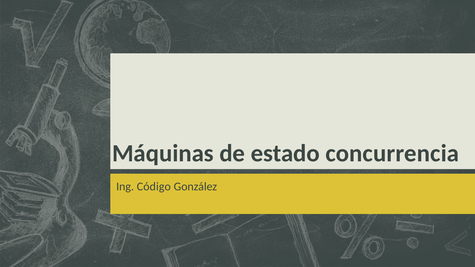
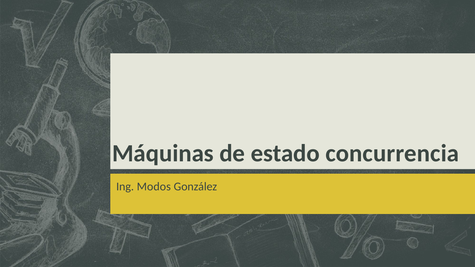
Código: Código -> Modos (154, 187)
